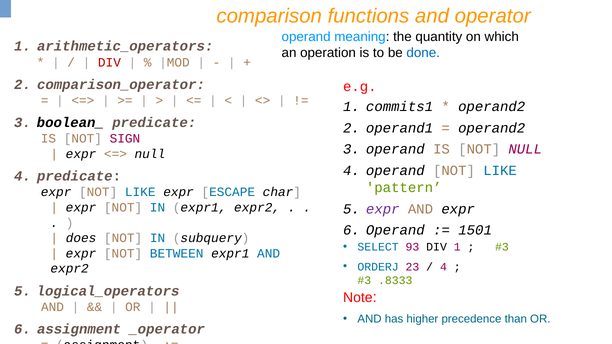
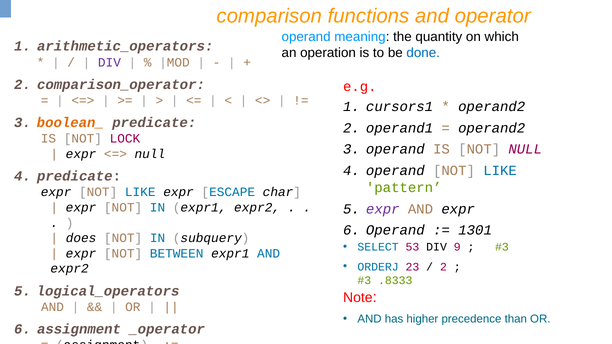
DIV colour: red -> purple (109, 62)
commits1: commits1 -> cursors1 (400, 107)
boolean_ colour: black -> orange (70, 123)
SIGN: SIGN -> LOCK (125, 139)
1501: 1501 -> 1301 (475, 230)
93: 93 -> 53 (412, 247)
DIV 1: 1 -> 9 (457, 247)
4: 4 -> 2 (443, 267)
